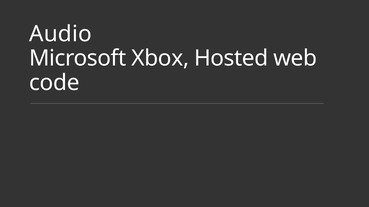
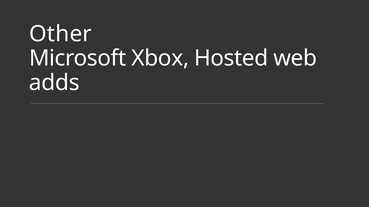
Audio: Audio -> Other (60, 34)
code: code -> adds (54, 83)
